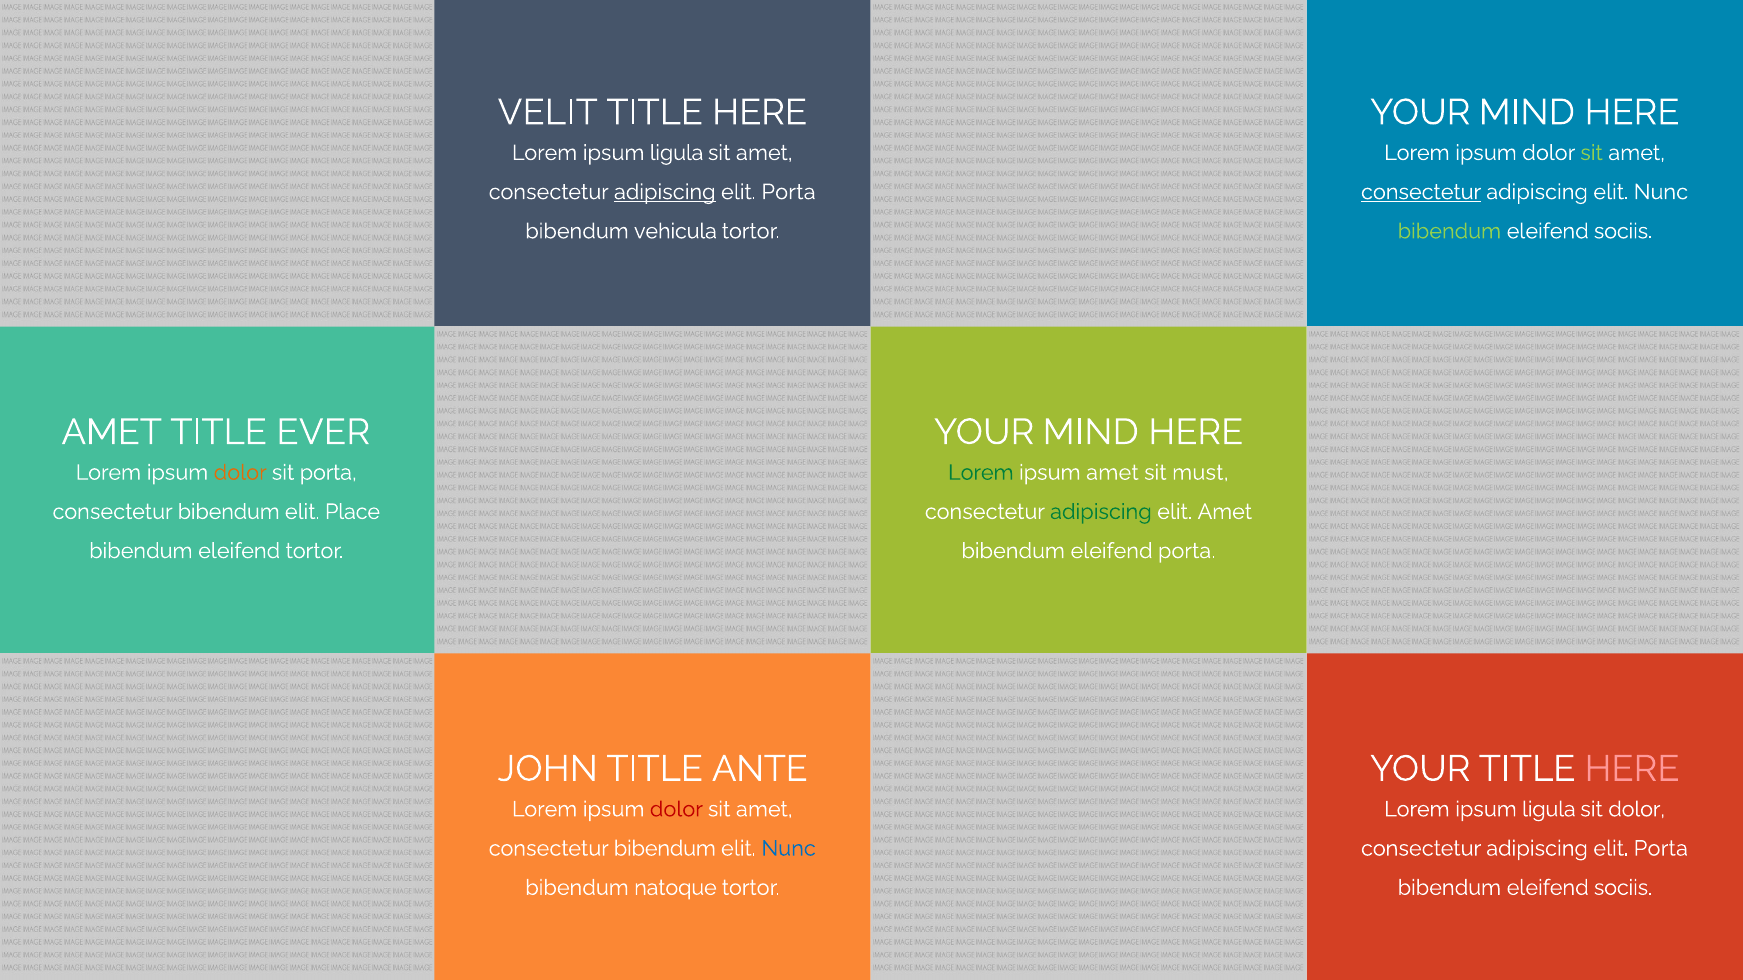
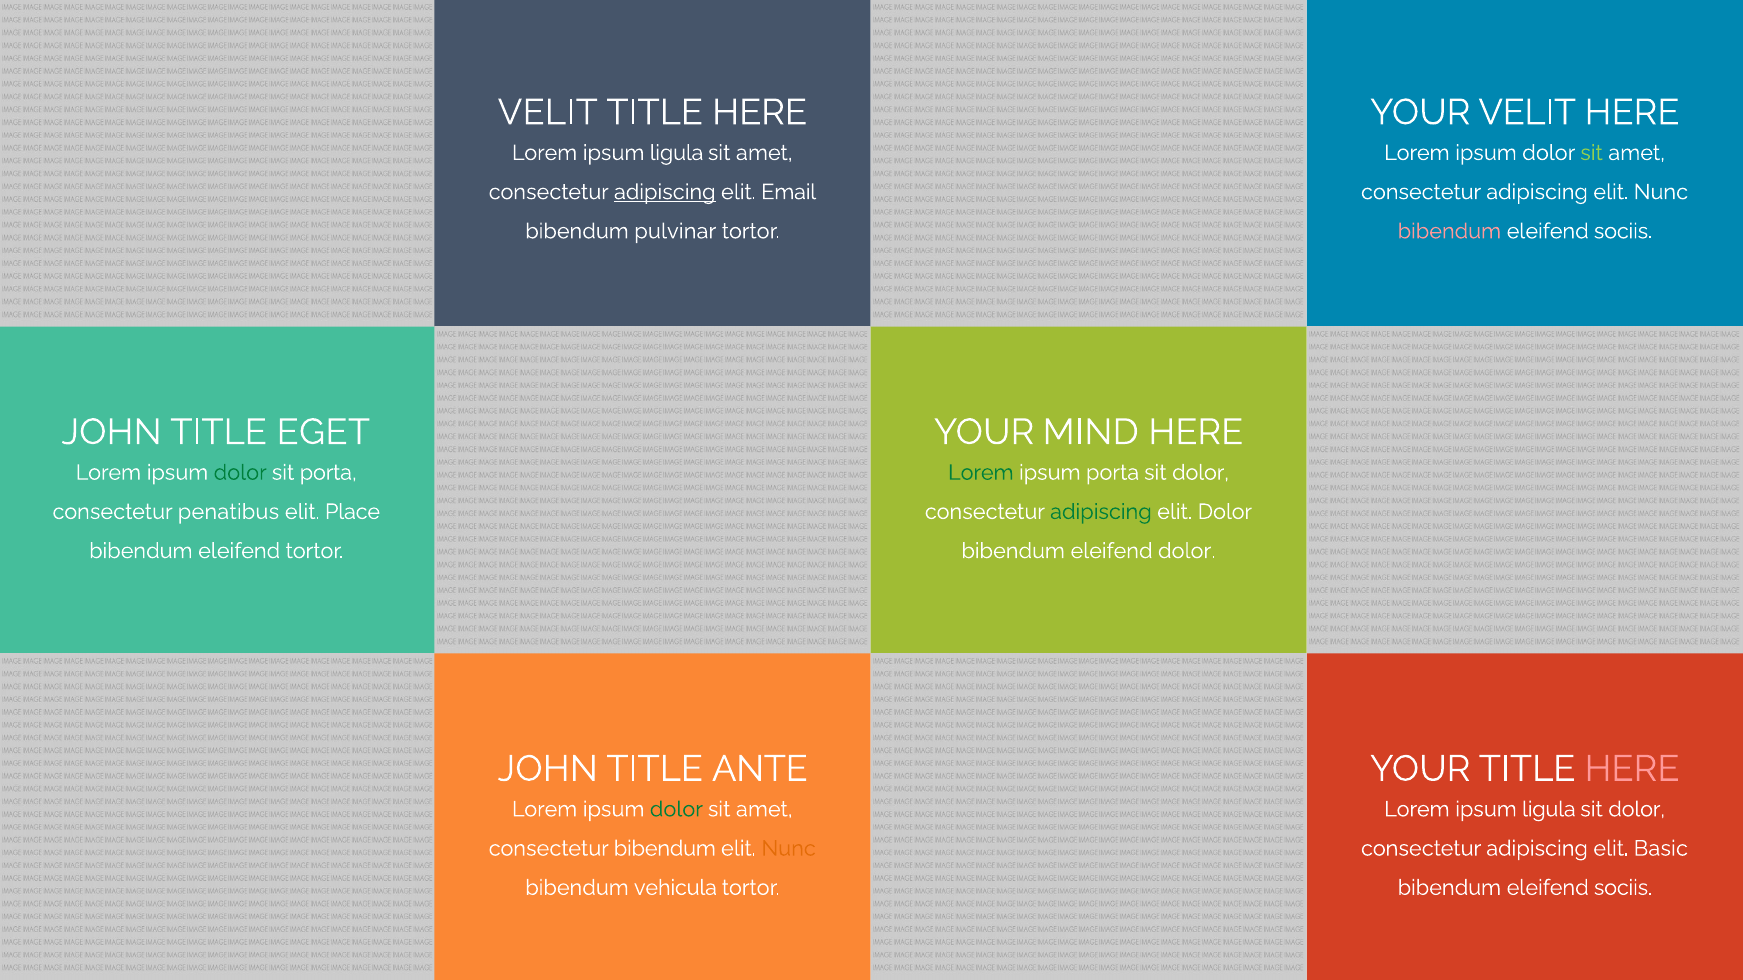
MIND: MIND -> VELIT (1527, 112)
Porta: Porta -> Email (789, 192)
consectetur underline: present -> none (1421, 192)
vehicula: vehicula -> pulvinar (675, 231)
bibendum colour: light green -> pink (1449, 231)
AMET: AMET -> JOHN (112, 432)
EVER: EVER -> EGET (323, 432)
dolor colour: orange -> green (240, 473)
ipsum amet: amet -> porta (1113, 473)
must: must -> dolor (1201, 473)
bibendum: bibendum -> penatibus (228, 512)
elit Amet: Amet -> Dolor (1225, 512)
eleifend porta: porta -> dolor (1187, 551)
dolor colour: red -> green (676, 810)
Nunc colour: blue -> orange (789, 849)
Porta: Porta -> Basic (1661, 849)
natoque: natoque -> vehicula (675, 888)
